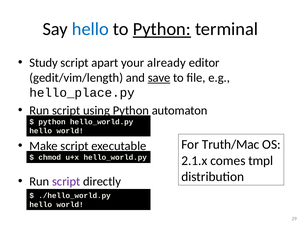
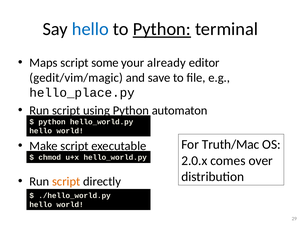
Study: Study -> Maps (43, 63)
apart: apart -> some (105, 63)
gedit/vim/length: gedit/vim/length -> gedit/vim/magic (76, 78)
save underline: present -> none (159, 78)
2.1.x: 2.1.x -> 2.0.x (194, 160)
tmpl: tmpl -> over (261, 160)
script colour: purple -> orange (66, 181)
